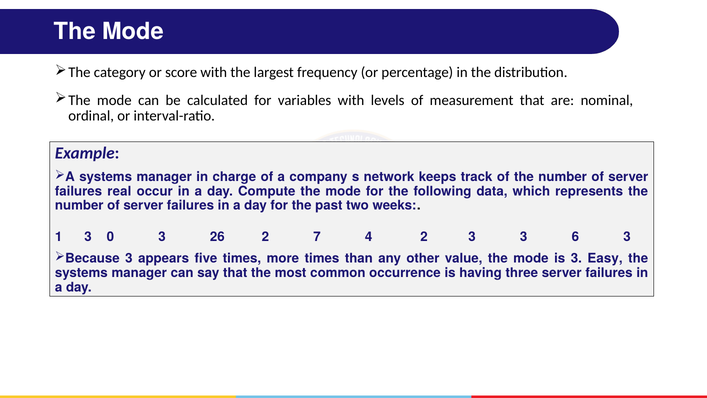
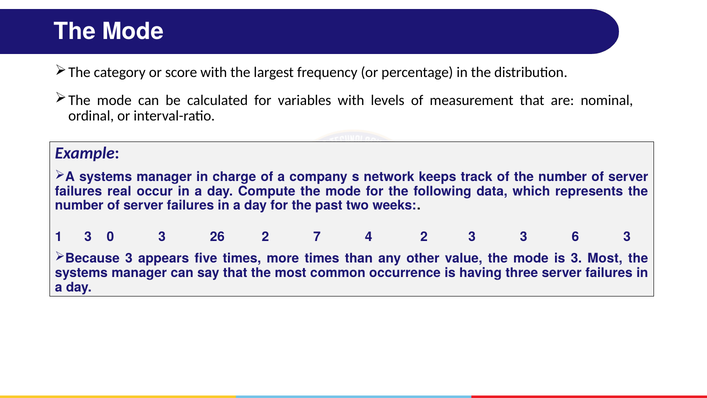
3 Easy: Easy -> Most (605, 258)
